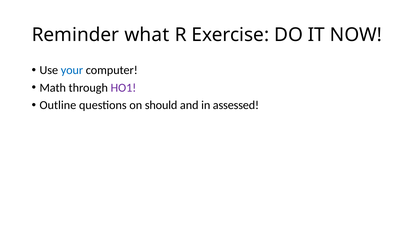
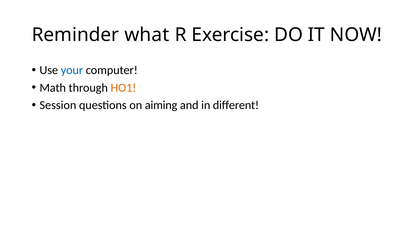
HO1 colour: purple -> orange (123, 88)
Outline: Outline -> Session (58, 105)
should: should -> aiming (161, 105)
assessed: assessed -> different (236, 105)
